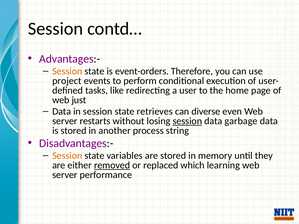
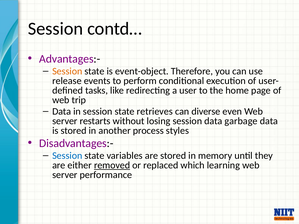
event-orders: event-orders -> event-object (142, 71)
project: project -> release (67, 81)
just: just -> trip (79, 100)
session underline: present -> none (187, 121)
string: string -> styles (177, 131)
Session colour: orange -> blue (67, 156)
